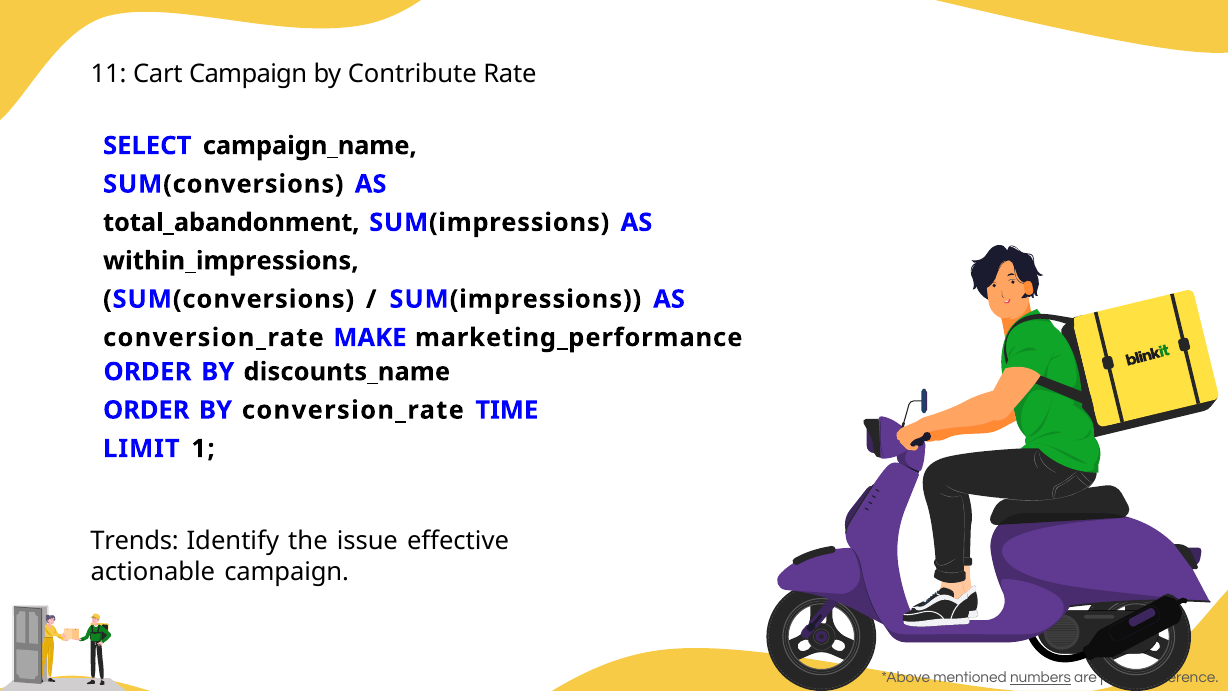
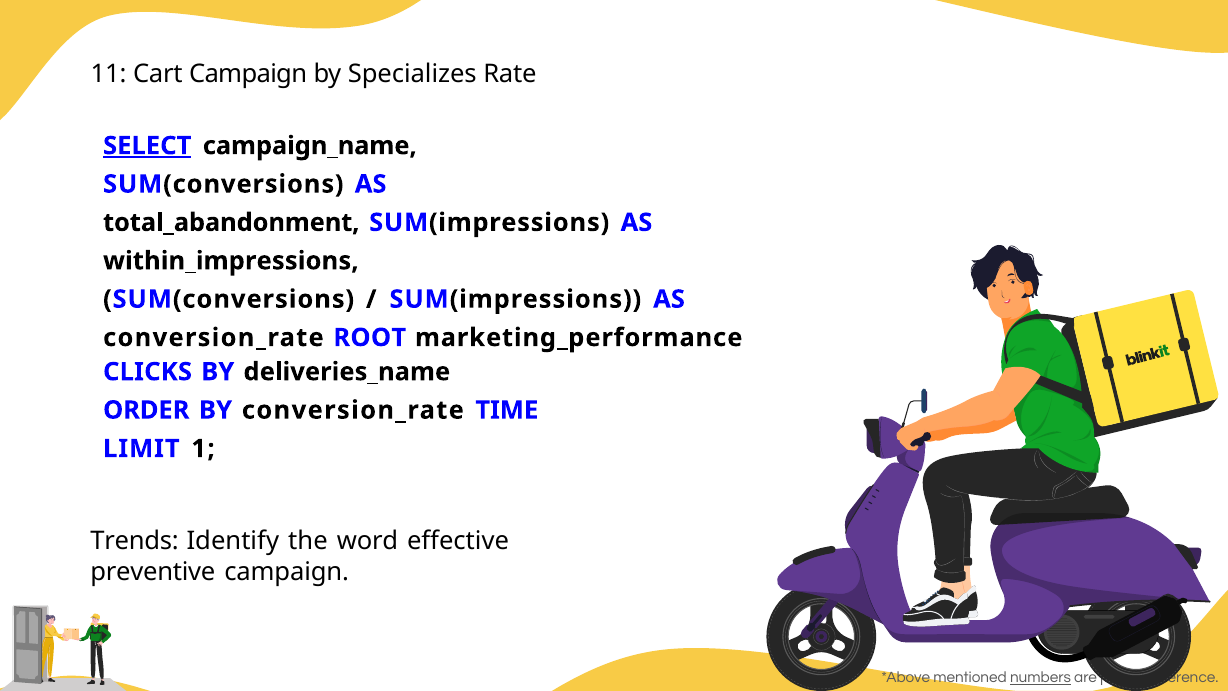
Contribute: Contribute -> Specializes (412, 74)
SELECT underline: none -> present (147, 146)
MAKE: MAKE -> ROOT (370, 338)
ORDER: ORDER -> CLICKS (148, 372)
discounts_name: discounts_name -> deliveries_name (347, 372)
issue: issue -> word (367, 541)
actionable: actionable -> preventive (153, 572)
